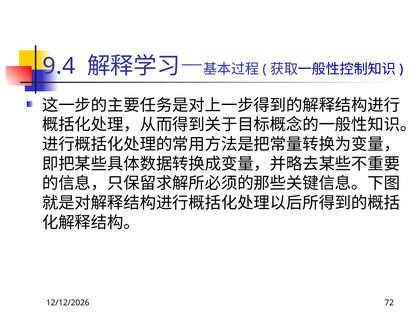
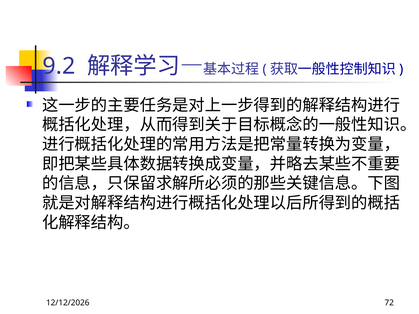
9.4: 9.4 -> 9.2 (59, 66)
